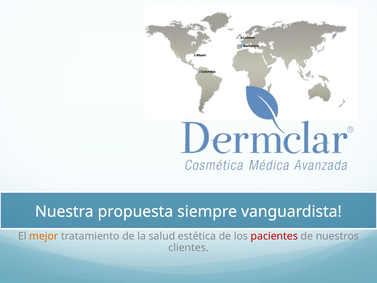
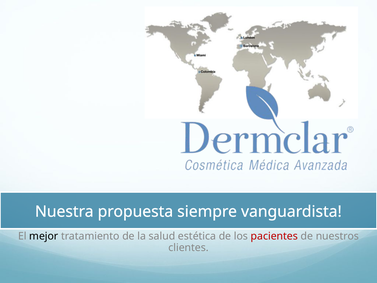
mejor colour: orange -> black (44, 236)
